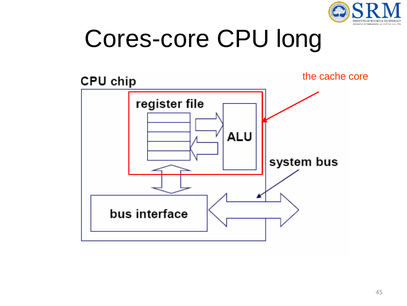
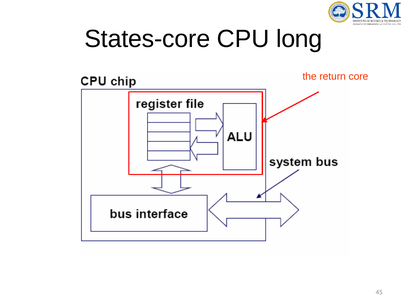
Cores-core: Cores-core -> States-core (147, 39)
cache: cache -> return (333, 76)
